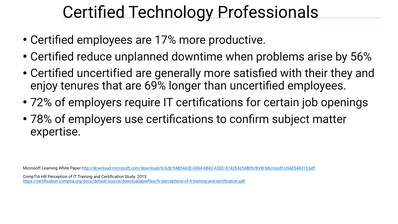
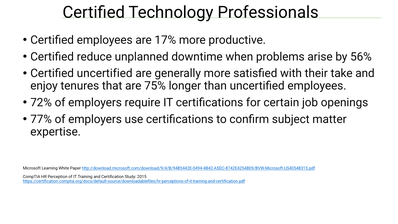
they: they -> take (342, 73)
69%: 69% -> 75% (155, 86)
78%: 78% -> 77% (41, 119)
